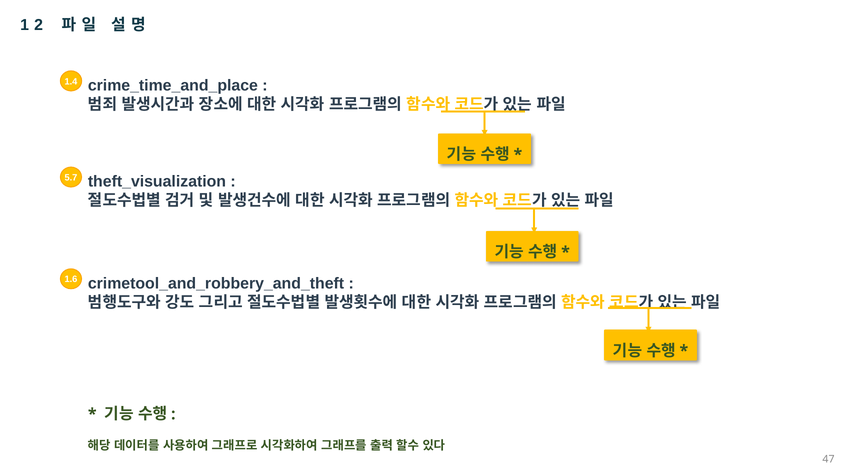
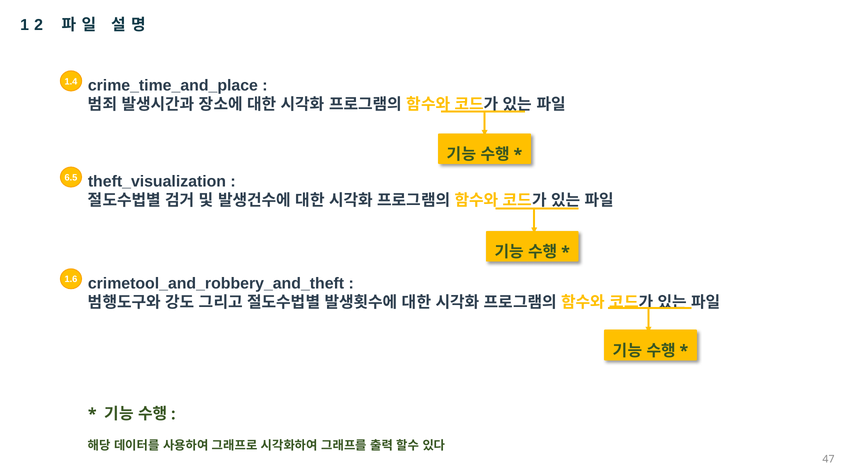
5.7: 5.7 -> 6.5 (71, 178)
